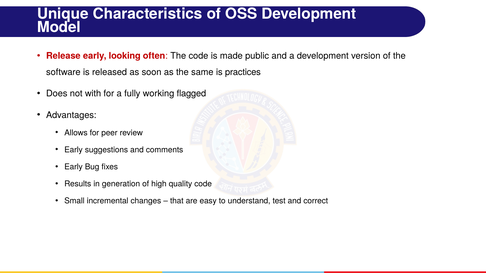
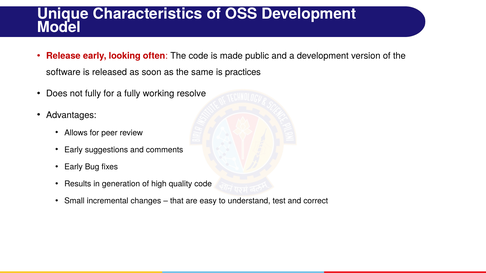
not with: with -> fully (93, 94)
flagged: flagged -> resolve (191, 94)
